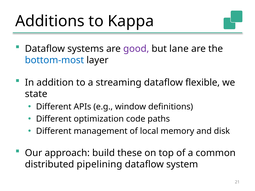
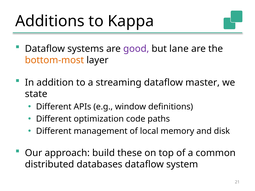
bottom-most colour: blue -> orange (54, 60)
flexible: flexible -> master (203, 83)
pipelining: pipelining -> databases (99, 165)
